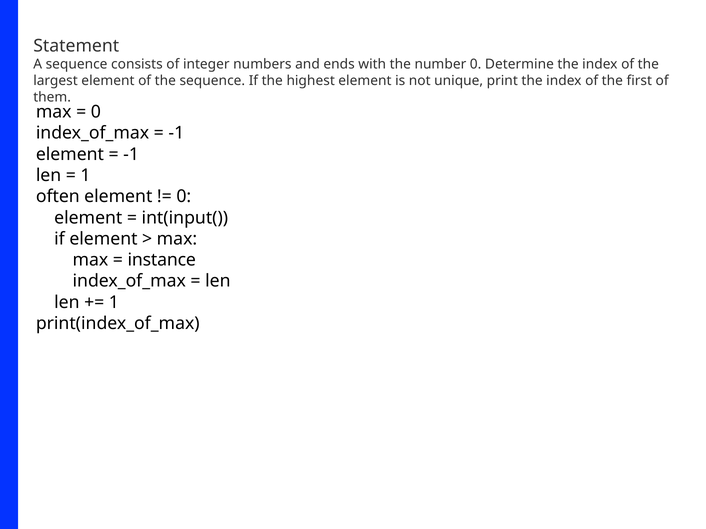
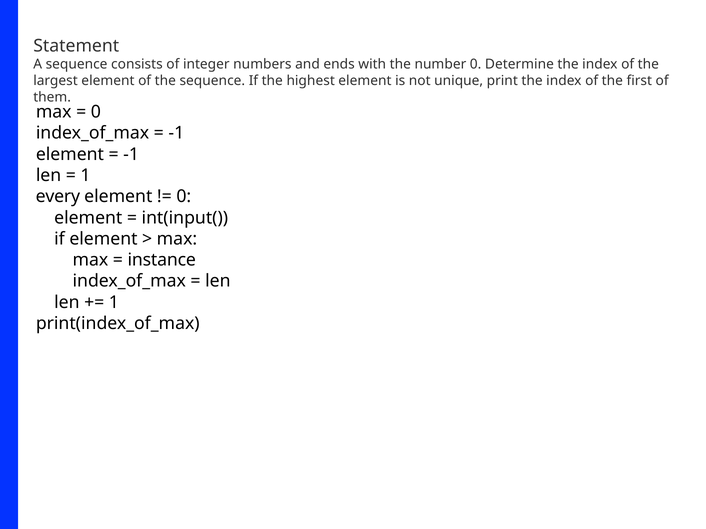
often: often -> every (58, 197)
